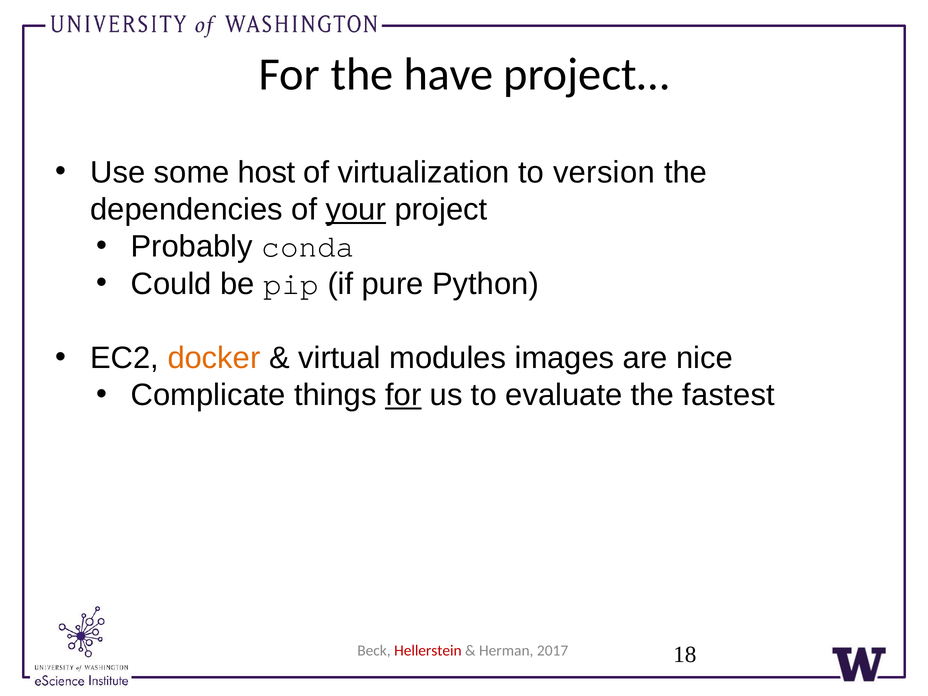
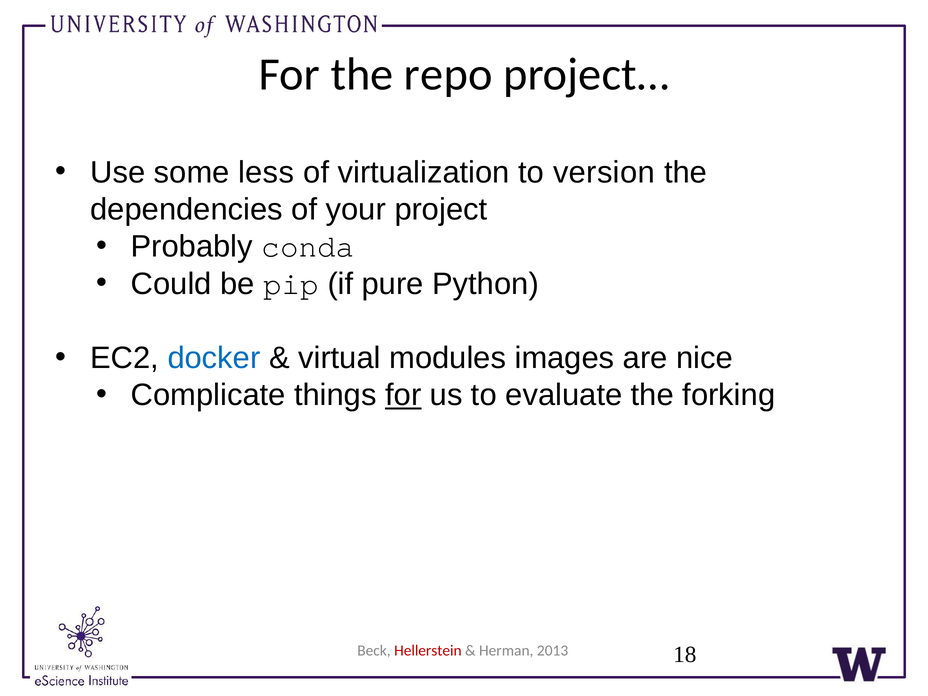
have: have -> repo (448, 74)
host: host -> less (266, 172)
your underline: present -> none (356, 210)
docker colour: orange -> blue (214, 358)
fastest: fastest -> forking (729, 395)
2017: 2017 -> 2013 (553, 651)
